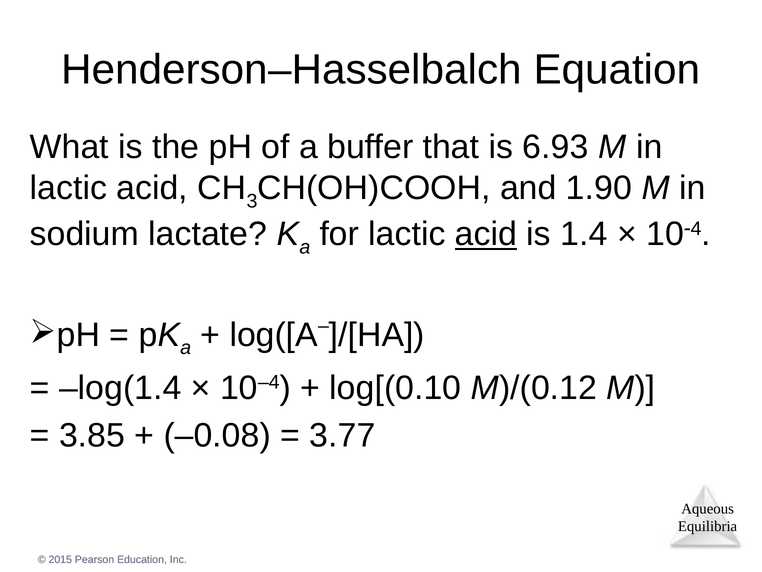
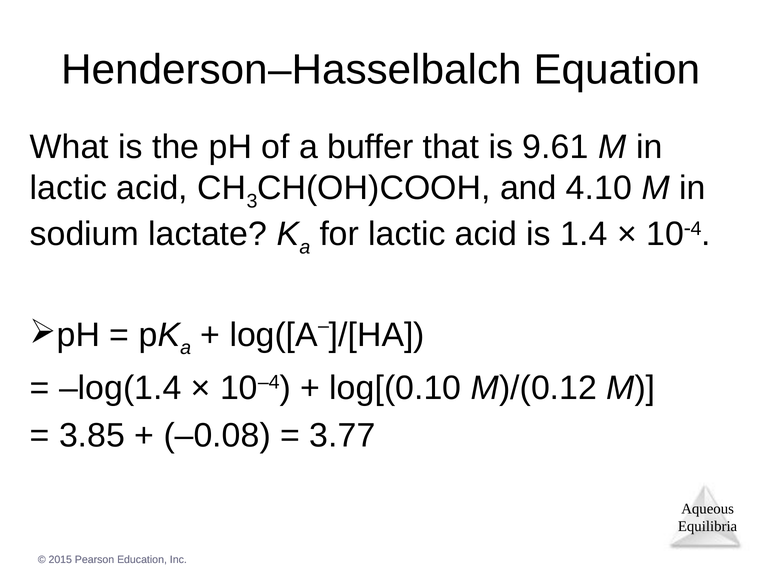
6.93: 6.93 -> 9.61 (555, 147)
1.90: 1.90 -> 4.10 (599, 188)
acid underline: present -> none (486, 234)
